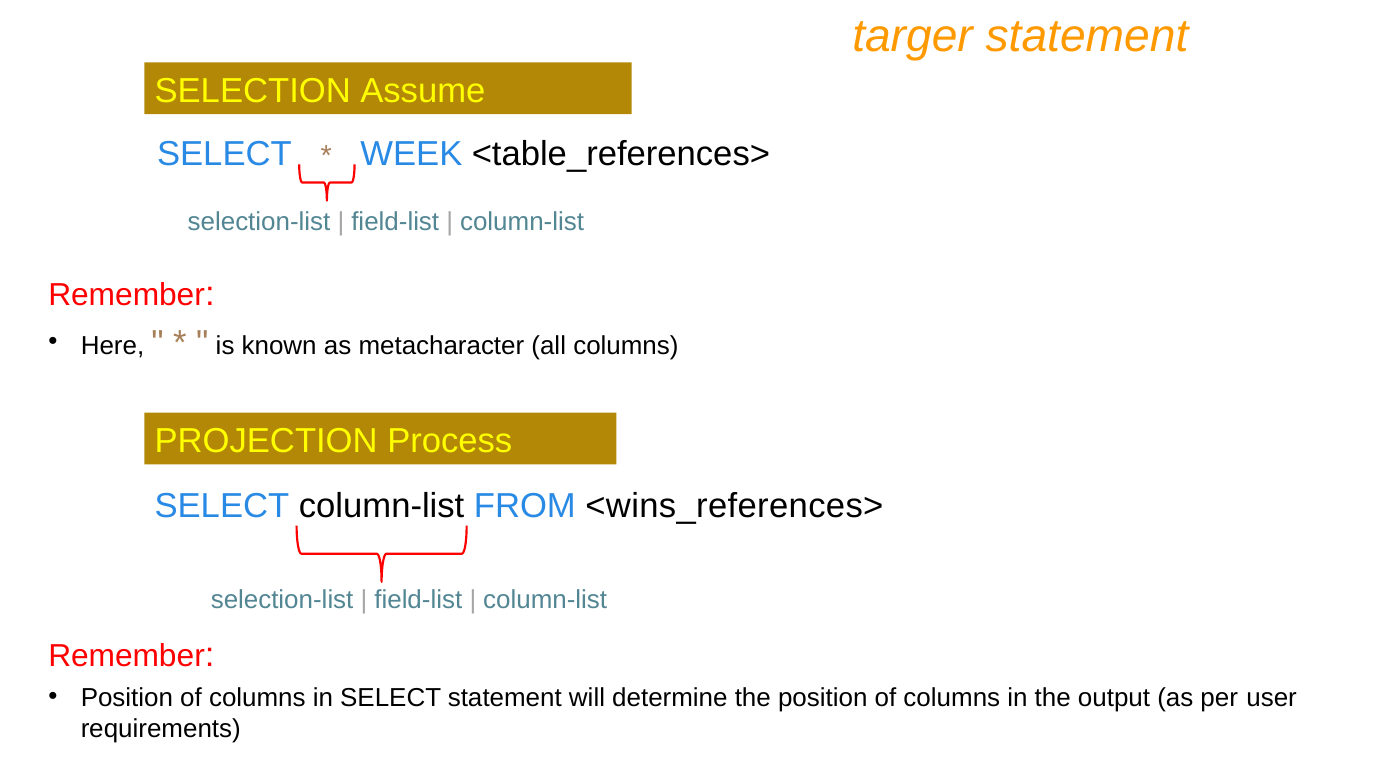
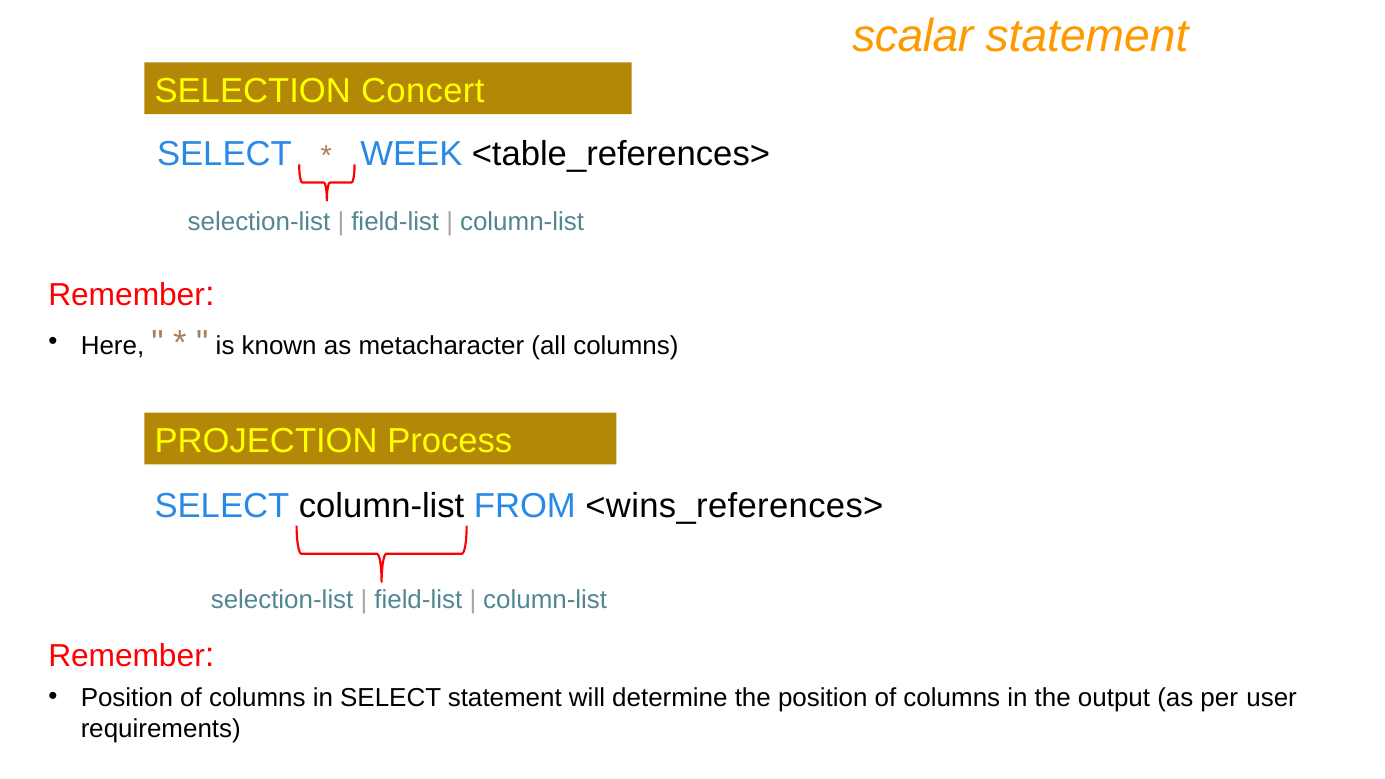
targer: targer -> scalar (913, 36)
Assume: Assume -> Concert (423, 91)
